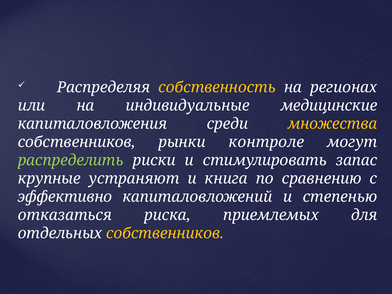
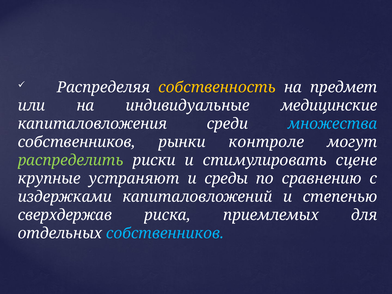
регионах: регионах -> предмет (344, 87)
множества colour: yellow -> light blue (333, 124)
запас: запас -> сцене (357, 160)
книга: книга -> среды (226, 179)
эффективно: эффективно -> издержками (65, 197)
отказаться: отказаться -> сверхдержав (65, 215)
собственников colour: yellow -> light blue (165, 233)
